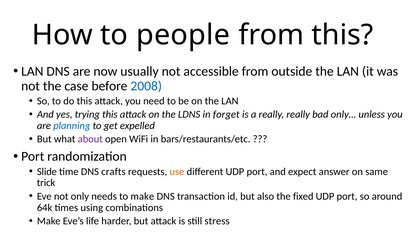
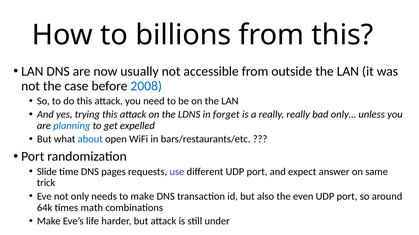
people: people -> billions (183, 35)
about colour: purple -> blue (90, 140)
crafts: crafts -> pages (114, 172)
use colour: orange -> purple (177, 172)
fixed: fixed -> even (303, 197)
using: using -> math (92, 208)
stress: stress -> under (217, 222)
